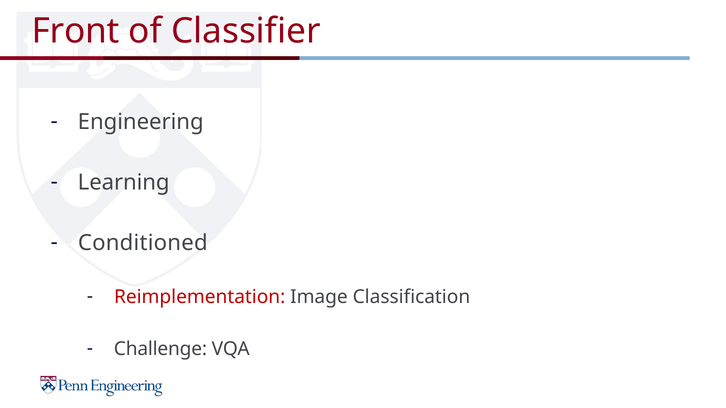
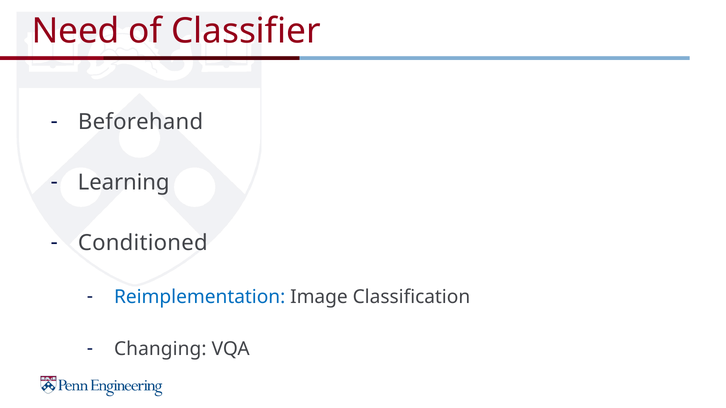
Front: Front -> Need (76, 31)
Engineering: Engineering -> Beforehand (141, 122)
Reimplementation colour: red -> blue (200, 297)
Challenge: Challenge -> Changing (160, 349)
